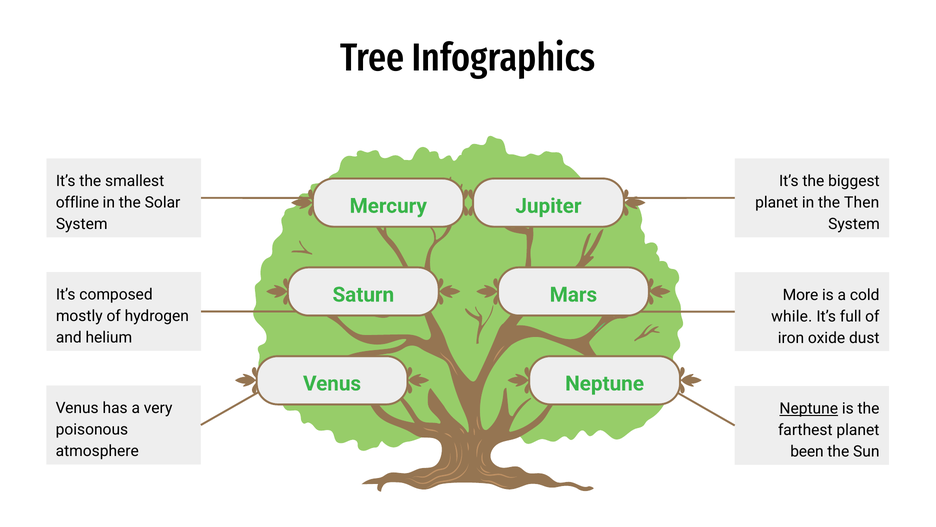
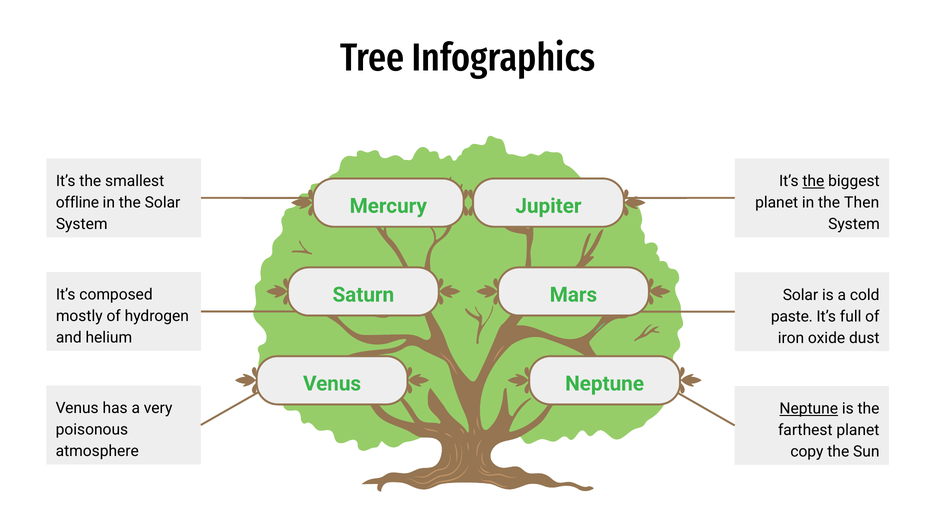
the underline: none -> present (813, 181)
More: More -> Solar (800, 295)
while: while -> paste (792, 316)
been: been -> copy (807, 451)
